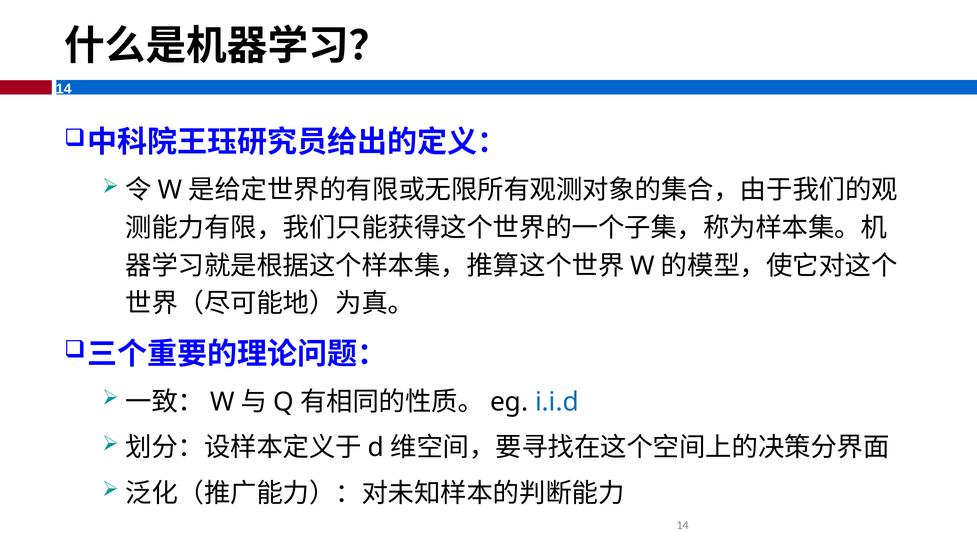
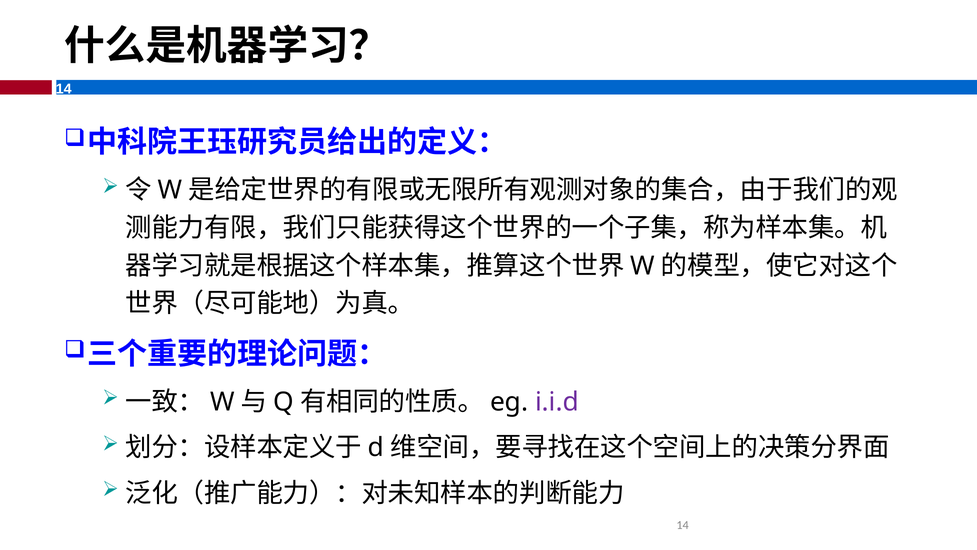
i.i.d colour: blue -> purple (557, 401)
